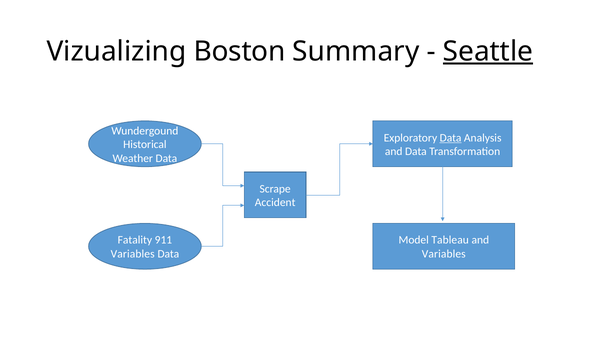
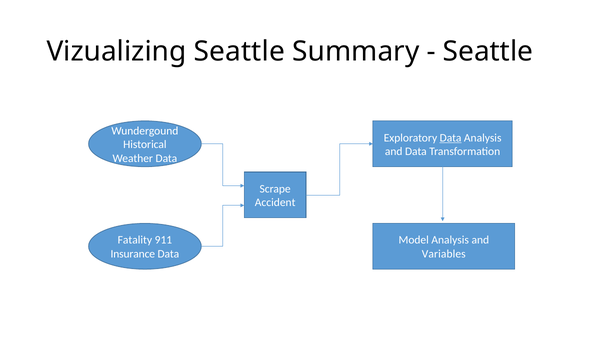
Vizualizing Boston: Boston -> Seattle (239, 51)
Seattle underline: present -> none (488, 51)
Model Tableau: Tableau -> Analysis (450, 240)
Variables: Variables -> Insurance (133, 254)
